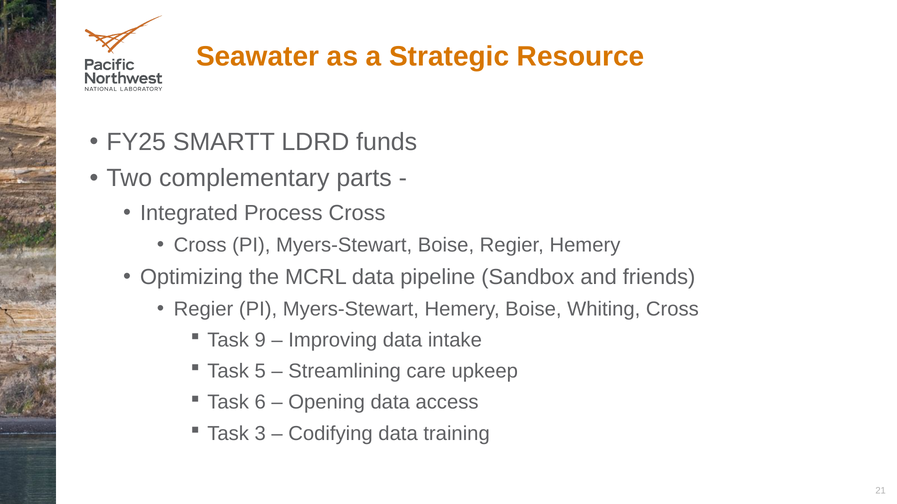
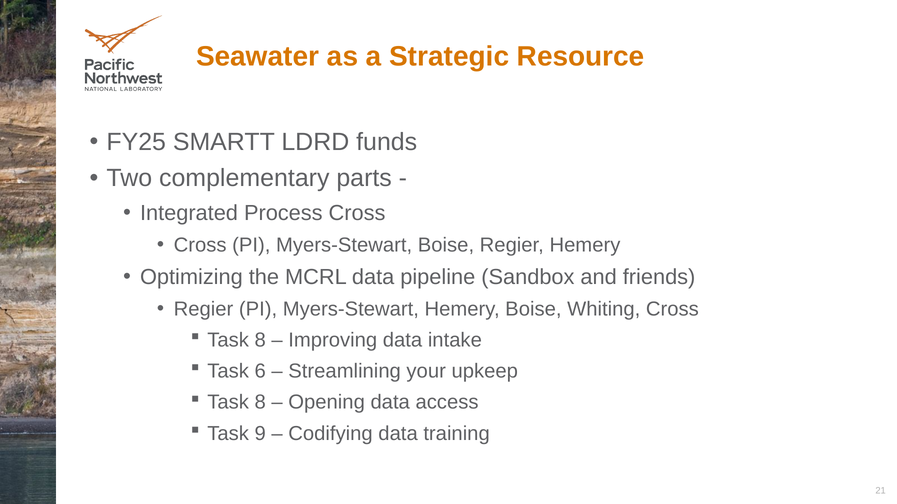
9: 9 -> 8 (260, 340)
5: 5 -> 6 (260, 372)
care: care -> your (426, 372)
6: 6 -> 8 (260, 403)
3: 3 -> 9 (260, 434)
